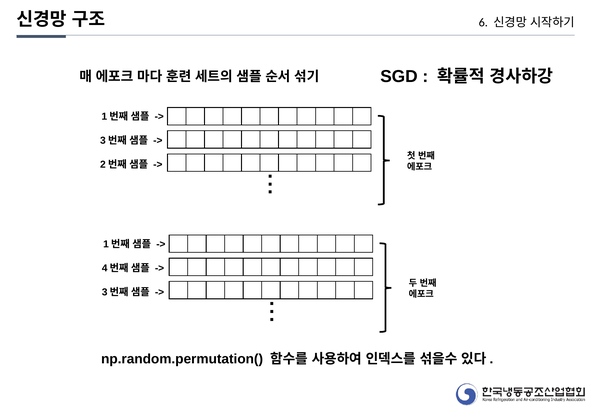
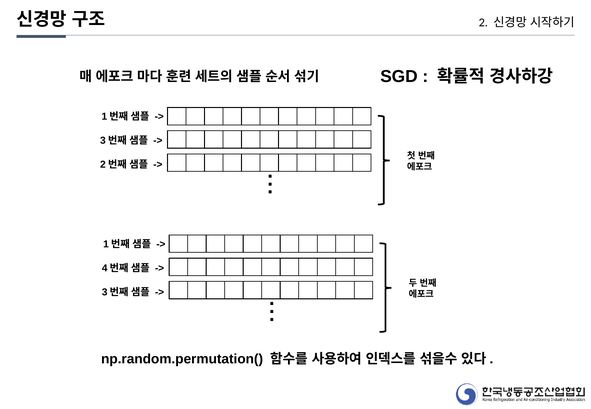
6: 6 -> 2 (483, 22)
